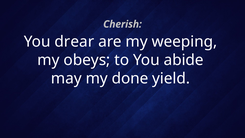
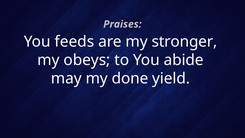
Cherish: Cherish -> Praises (122, 24)
drear: drear -> feeds (74, 42)
weeping: weeping -> stronger (184, 42)
